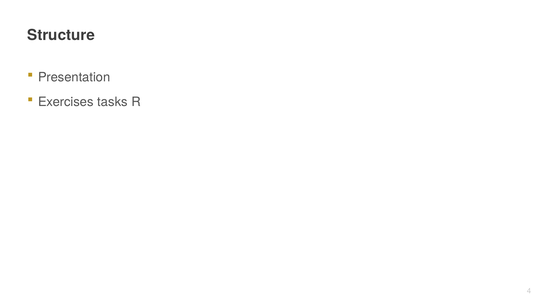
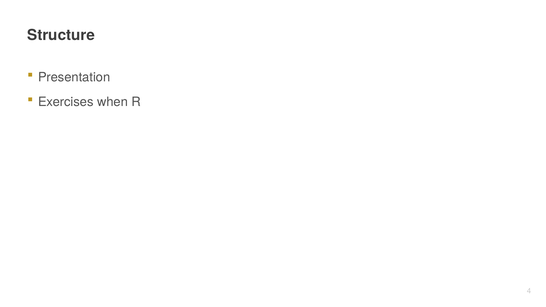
tasks: tasks -> when (112, 102)
